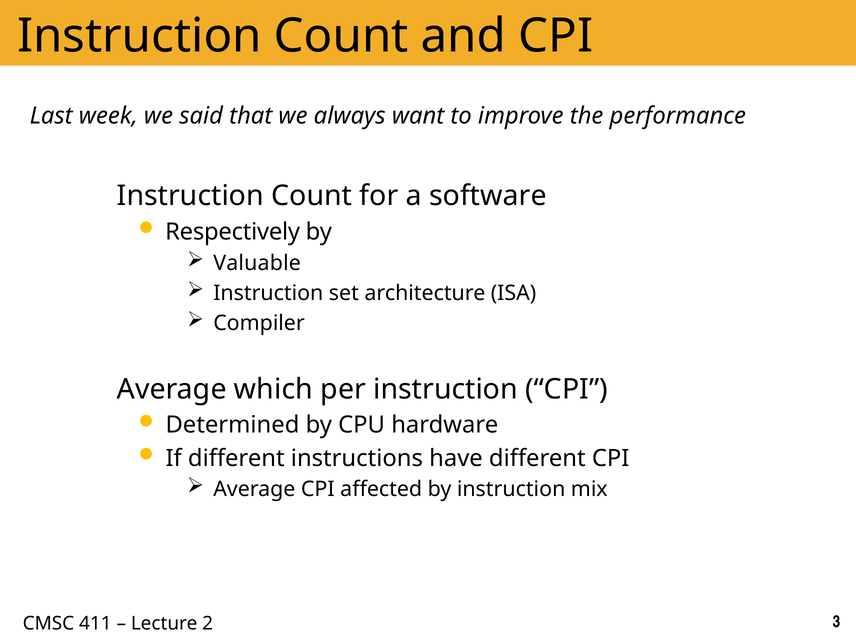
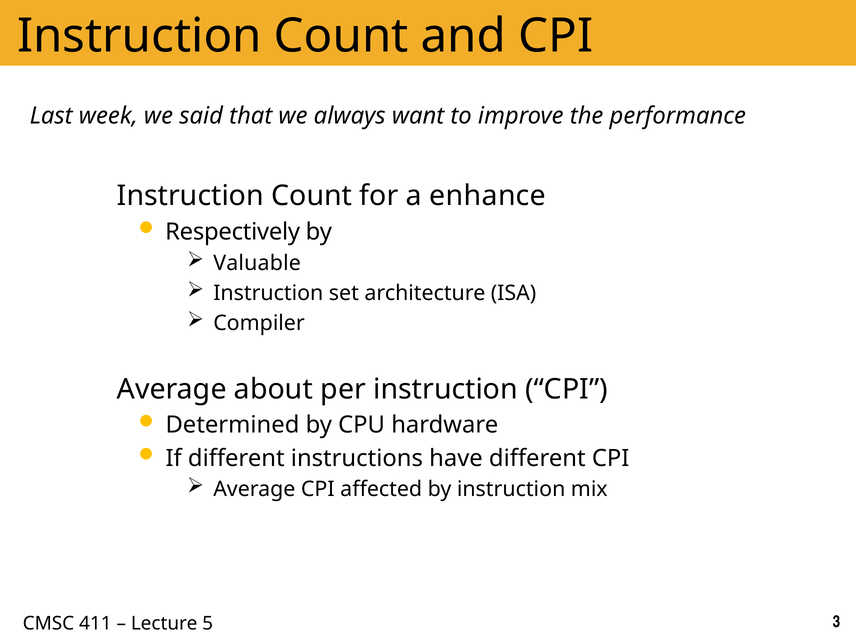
software: software -> enhance (488, 196)
which: which -> about (273, 389)
2: 2 -> 5 (208, 623)
